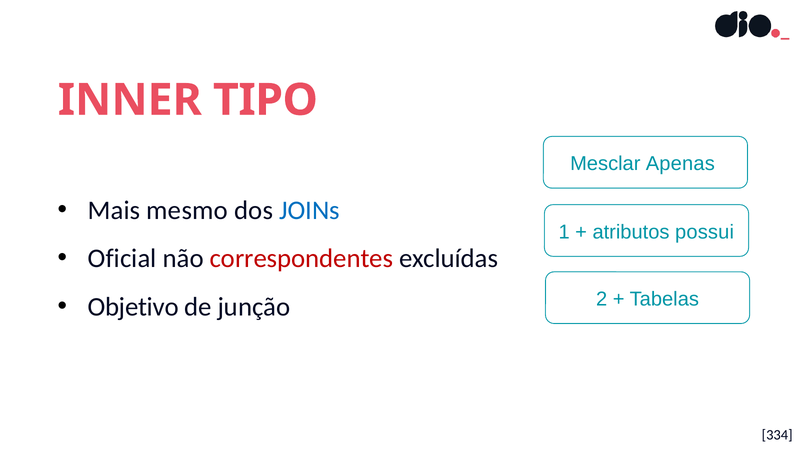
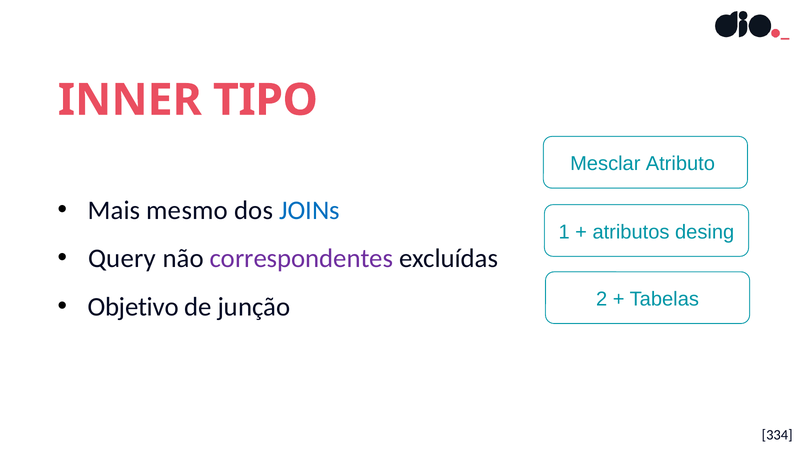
Apenas: Apenas -> Atributo (680, 164)
possui: possui -> desing (705, 232)
Oficial: Oficial -> Query (122, 259)
correspondentes colour: red -> purple (301, 259)
